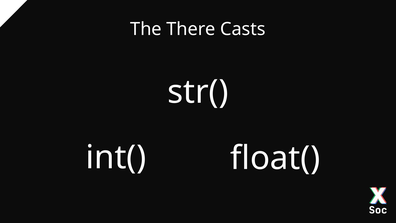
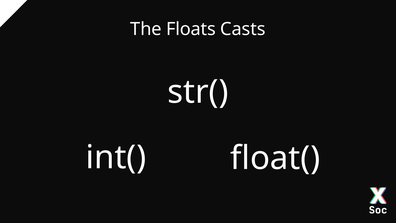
There: There -> Floats (191, 29)
